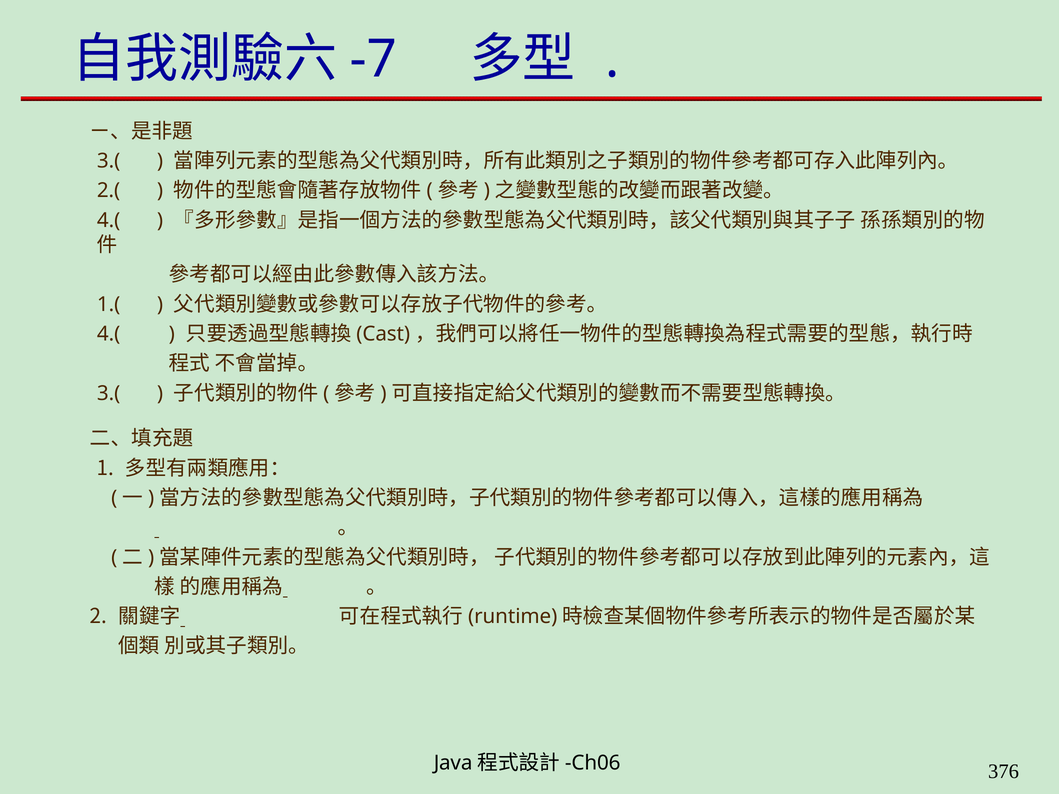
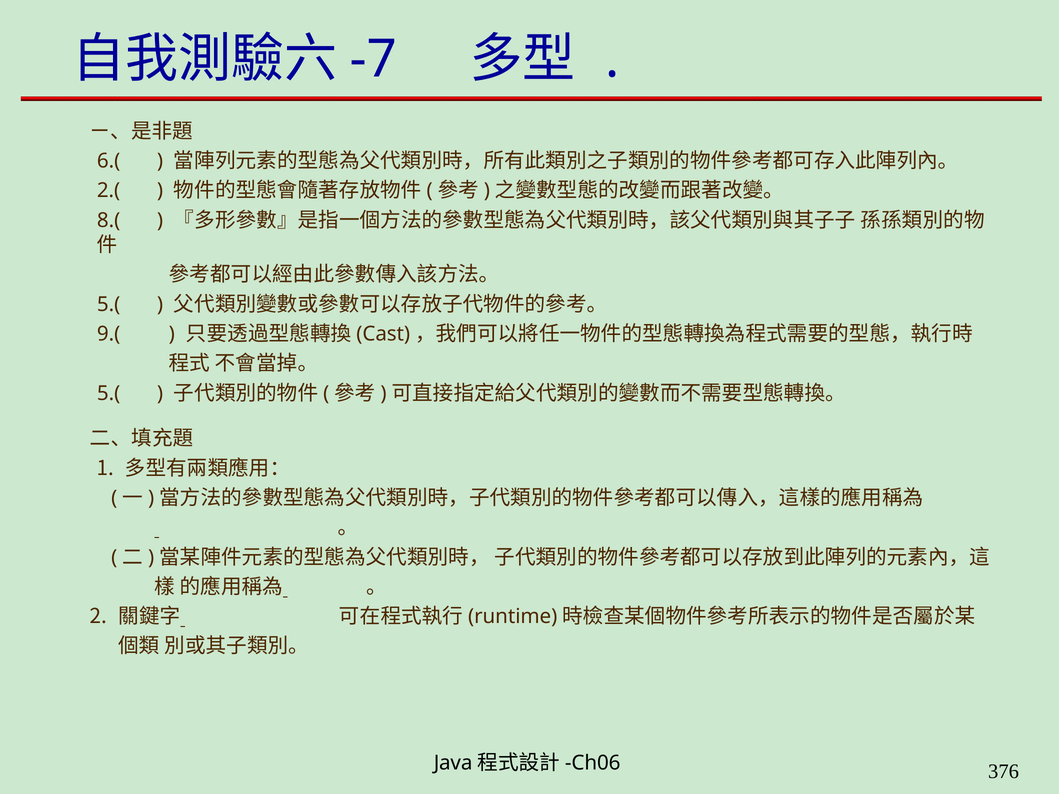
3.(: 3.( -> 6.( (109, 161)
4.(: 4.( -> 8.( (109, 220)
1.(: 1.( -> 5.( (109, 304)
4.(: 4.( -> 9.( (109, 334)
3.(: 3.( -> 5.( (109, 393)
